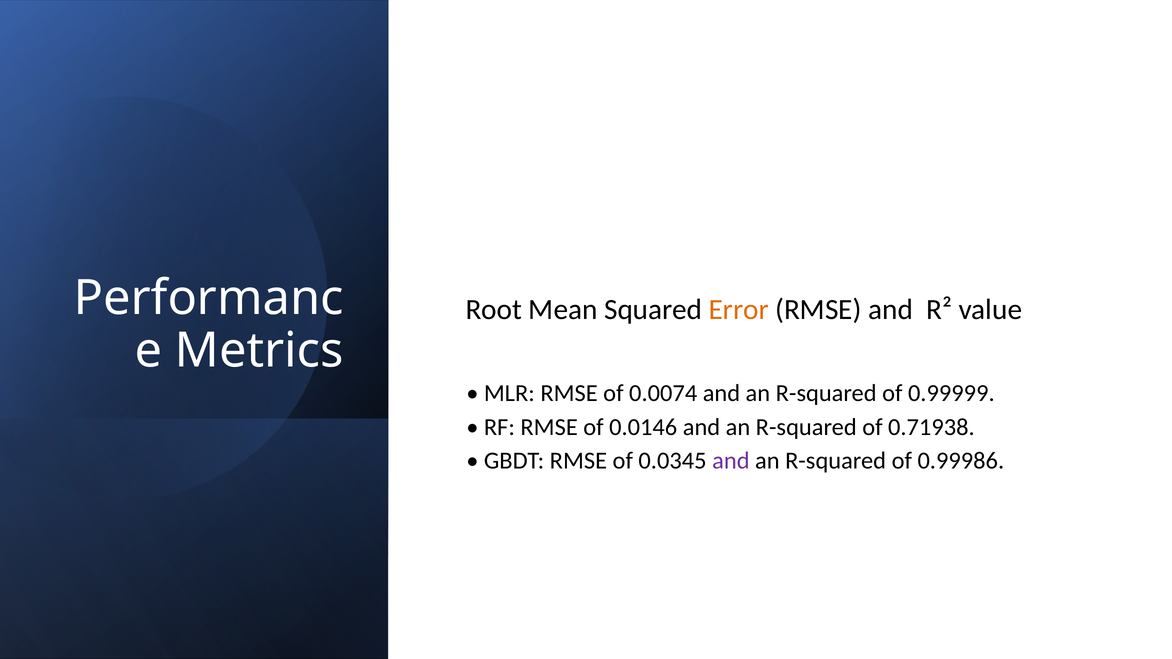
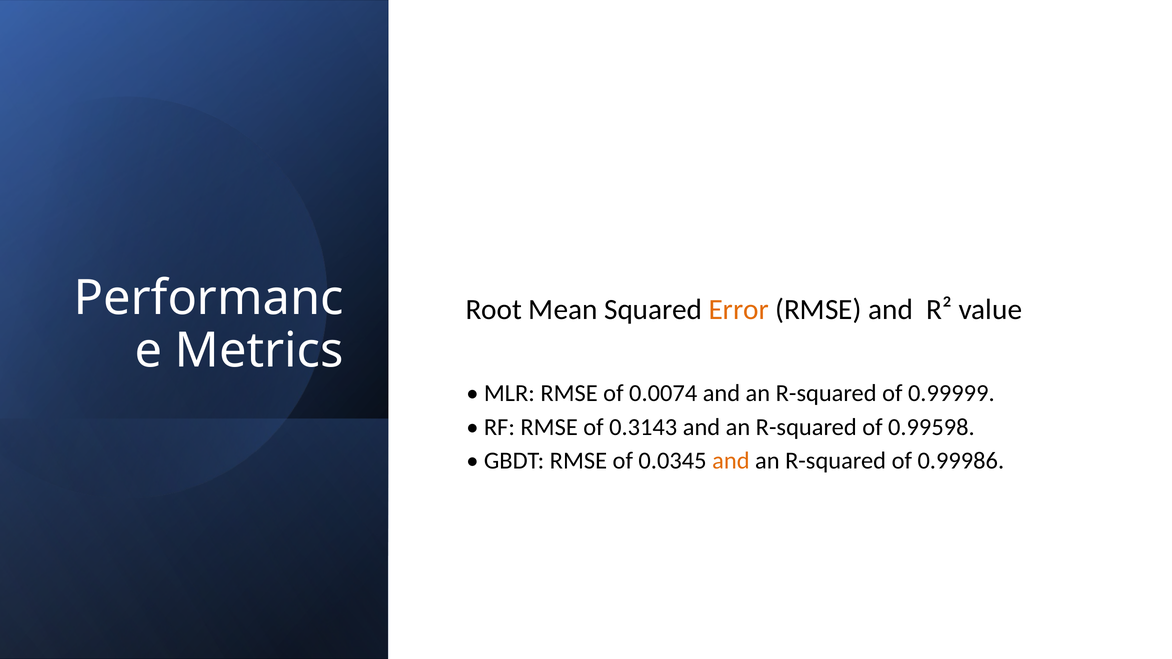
0.0146: 0.0146 -> 0.3143 (643, 427)
0.71938: 0.71938 -> 0.99598 (931, 427)
and colour: purple -> orange (731, 461)
